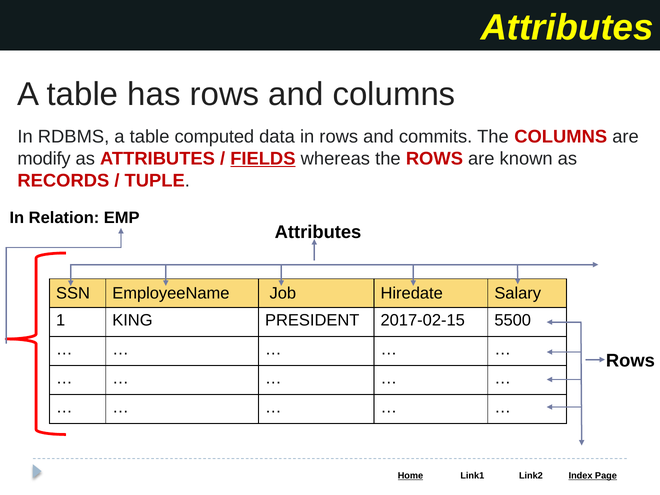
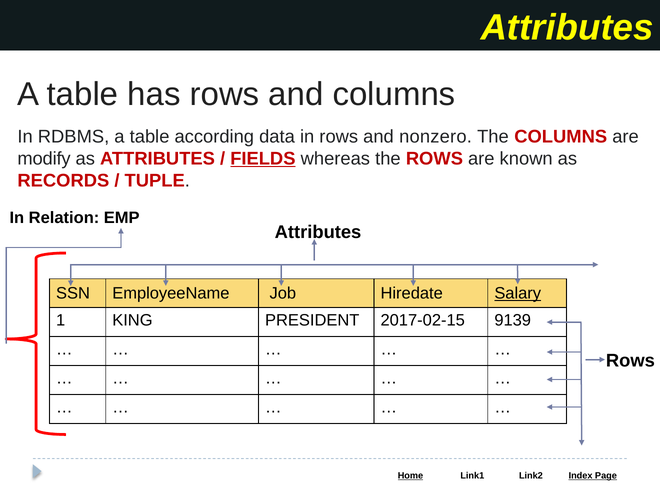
computed: computed -> according (214, 137)
commits: commits -> nonzero (436, 137)
Salary underline: none -> present (518, 293)
5500: 5500 -> 9139 (513, 320)
